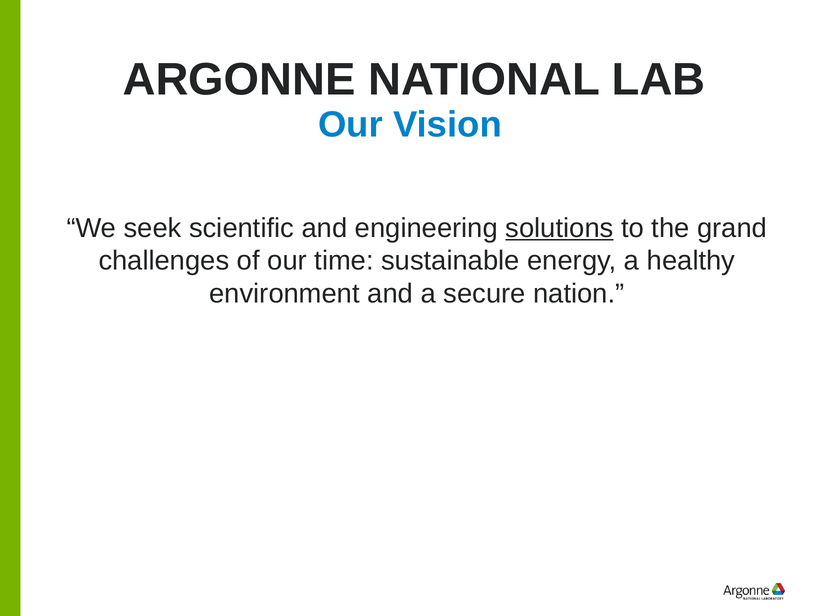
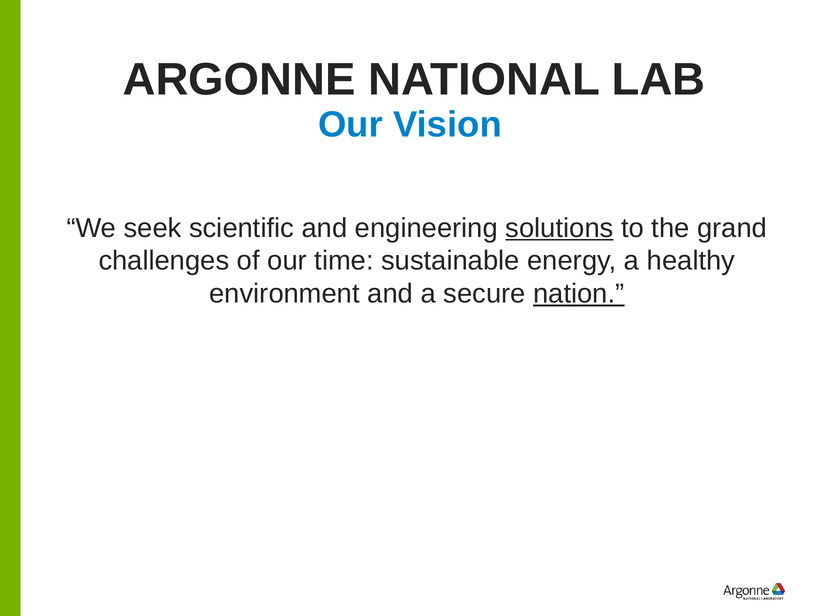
nation underline: none -> present (579, 294)
